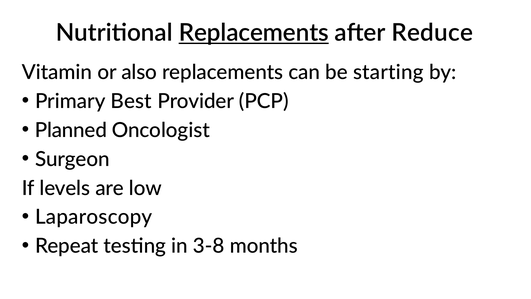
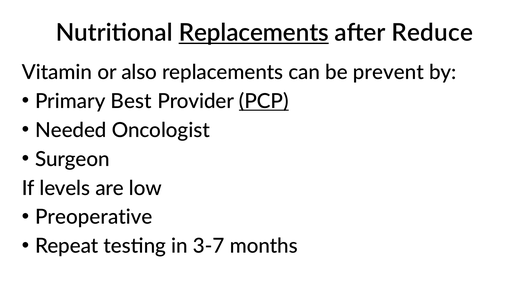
starting: starting -> prevent (389, 72)
PCP underline: none -> present (264, 101)
Planned: Planned -> Needed (71, 130)
Laparoscopy: Laparoscopy -> Preoperative (94, 217)
3-8: 3-8 -> 3-7 (209, 246)
